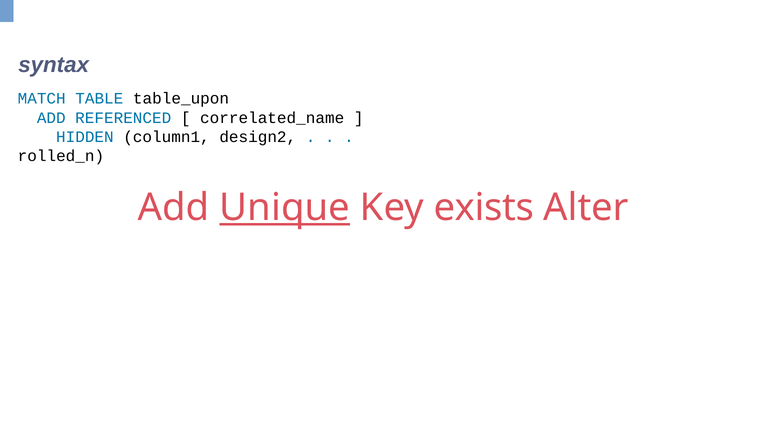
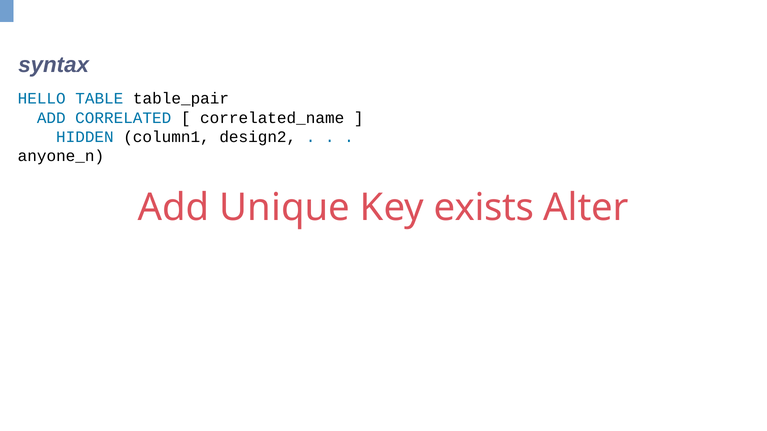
MATCH: MATCH -> HELLO (42, 99)
table_upon: table_upon -> table_pair (181, 99)
REFERENCED: REFERENCED -> CORRELATED (123, 118)
rolled_n: rolled_n -> anyone_n (61, 156)
Unique underline: present -> none (285, 208)
